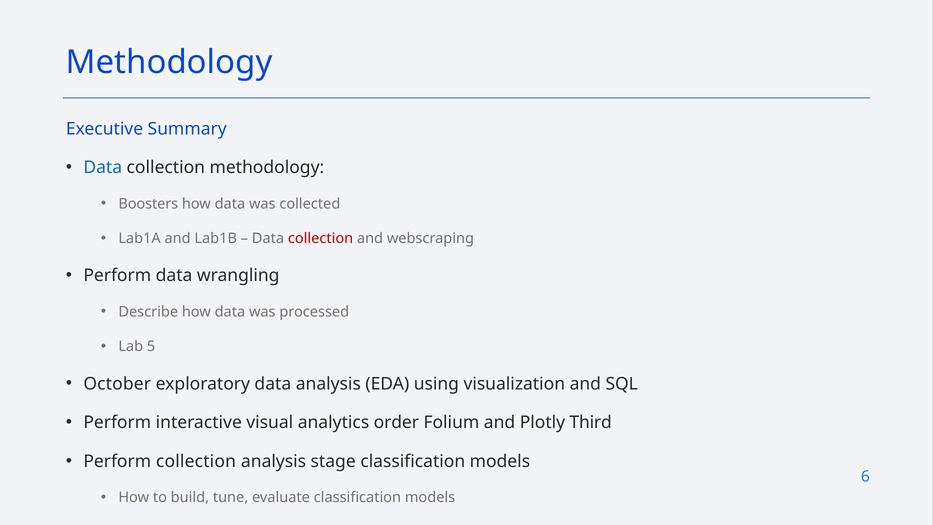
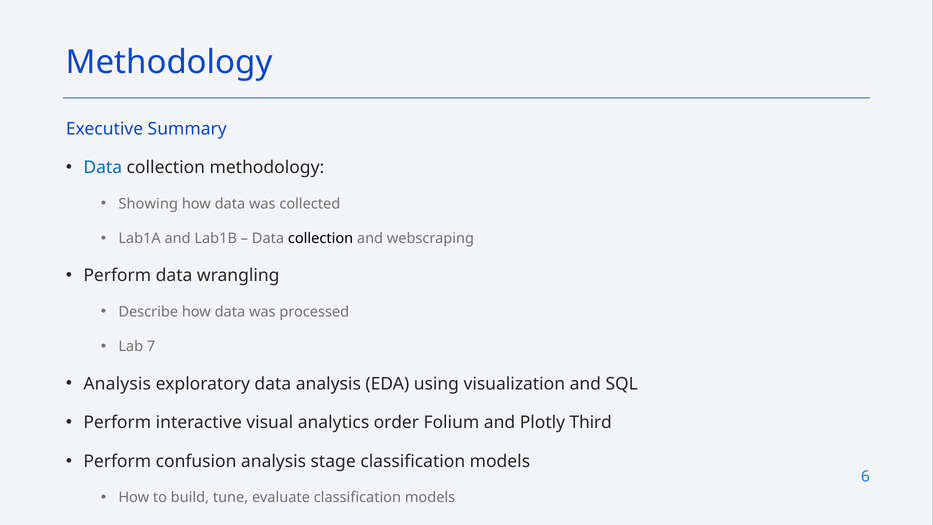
Boosters: Boosters -> Showing (148, 204)
collection colour: red -> black (321, 238)
5: 5 -> 7 (151, 346)
October: October -> Analysis (117, 384)
Perform collection: collection -> confusion (196, 461)
